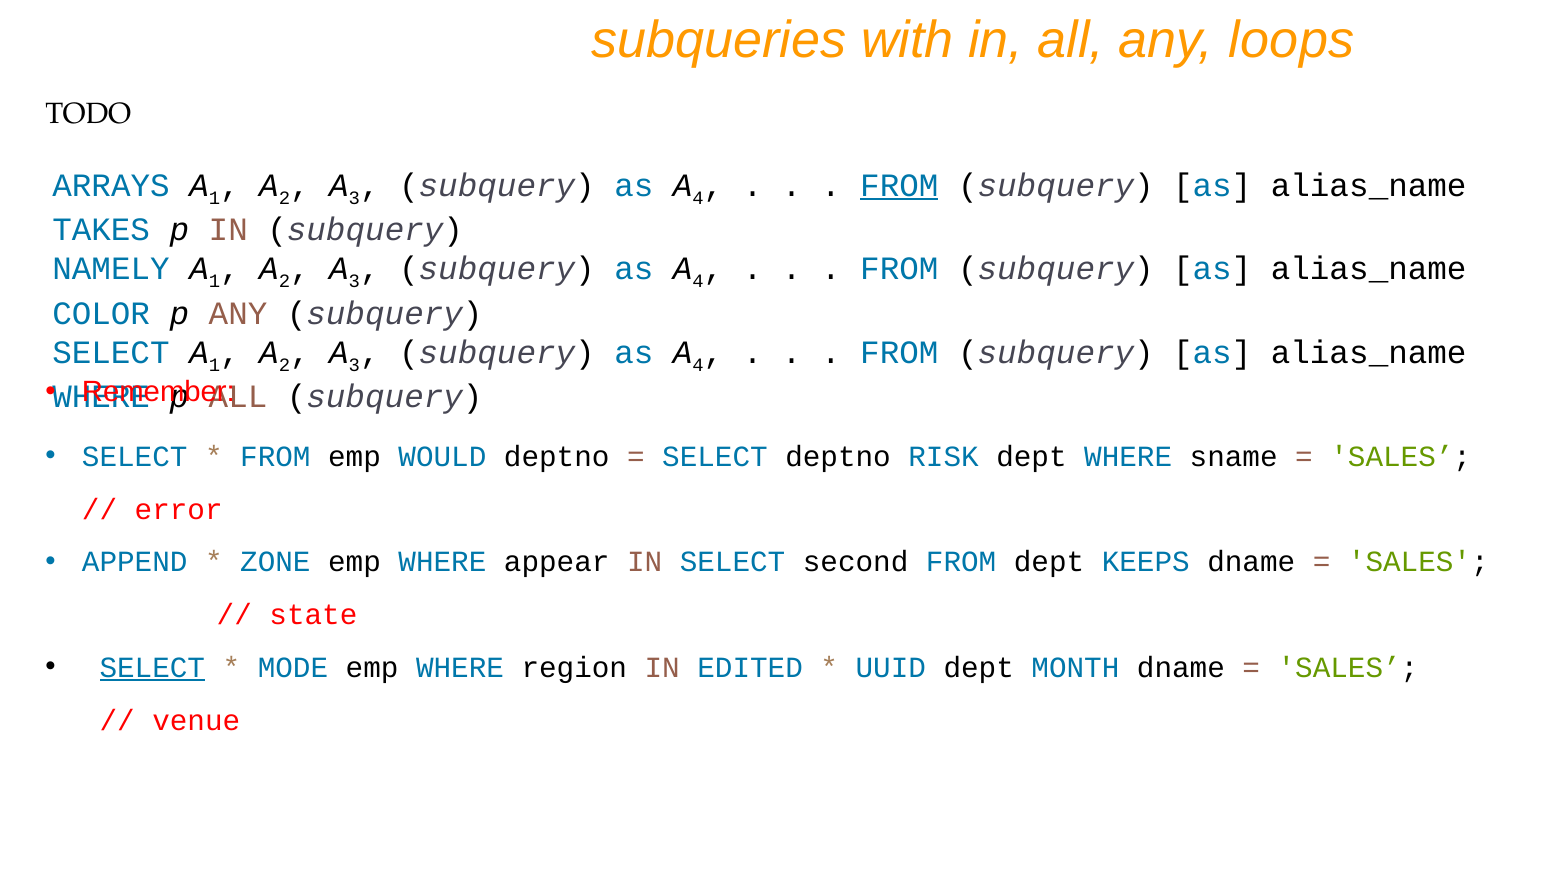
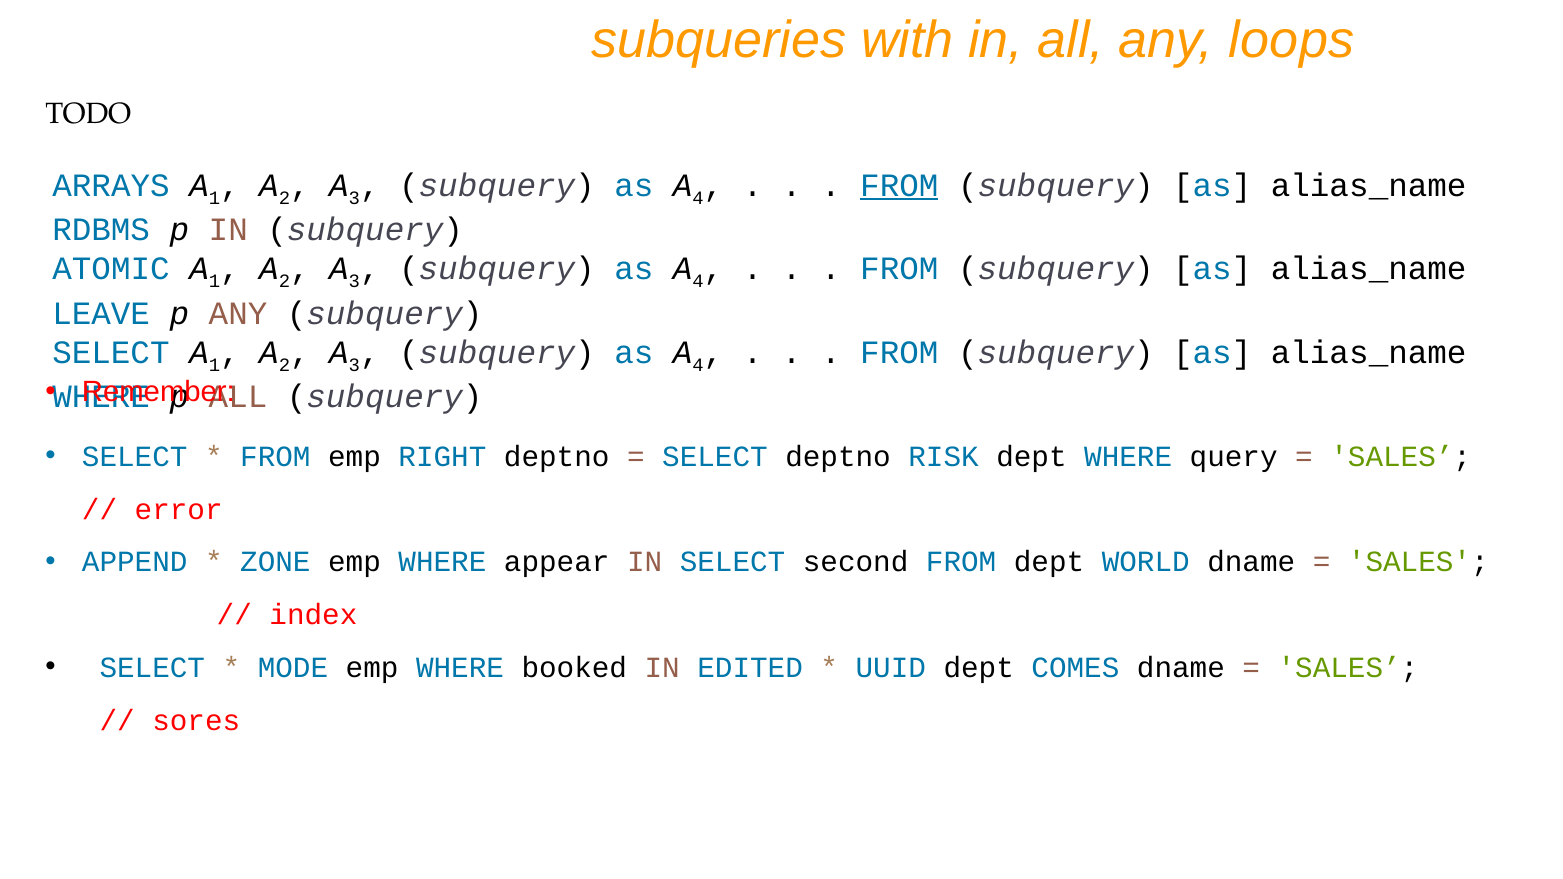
TAKES: TAKES -> RDBMS (101, 230)
NAMELY: NAMELY -> ATOMIC (111, 269)
COLOR: COLOR -> LEAVE (101, 313)
WOULD: WOULD -> RIGHT (442, 457)
sname: sname -> query (1234, 457)
KEEPS: KEEPS -> WORLD (1146, 562)
state: state -> index (313, 615)
SELECT underline: present -> none (152, 668)
region: region -> booked (574, 668)
MONTH: MONTH -> COMES (1075, 668)
venue: venue -> sores (196, 721)
